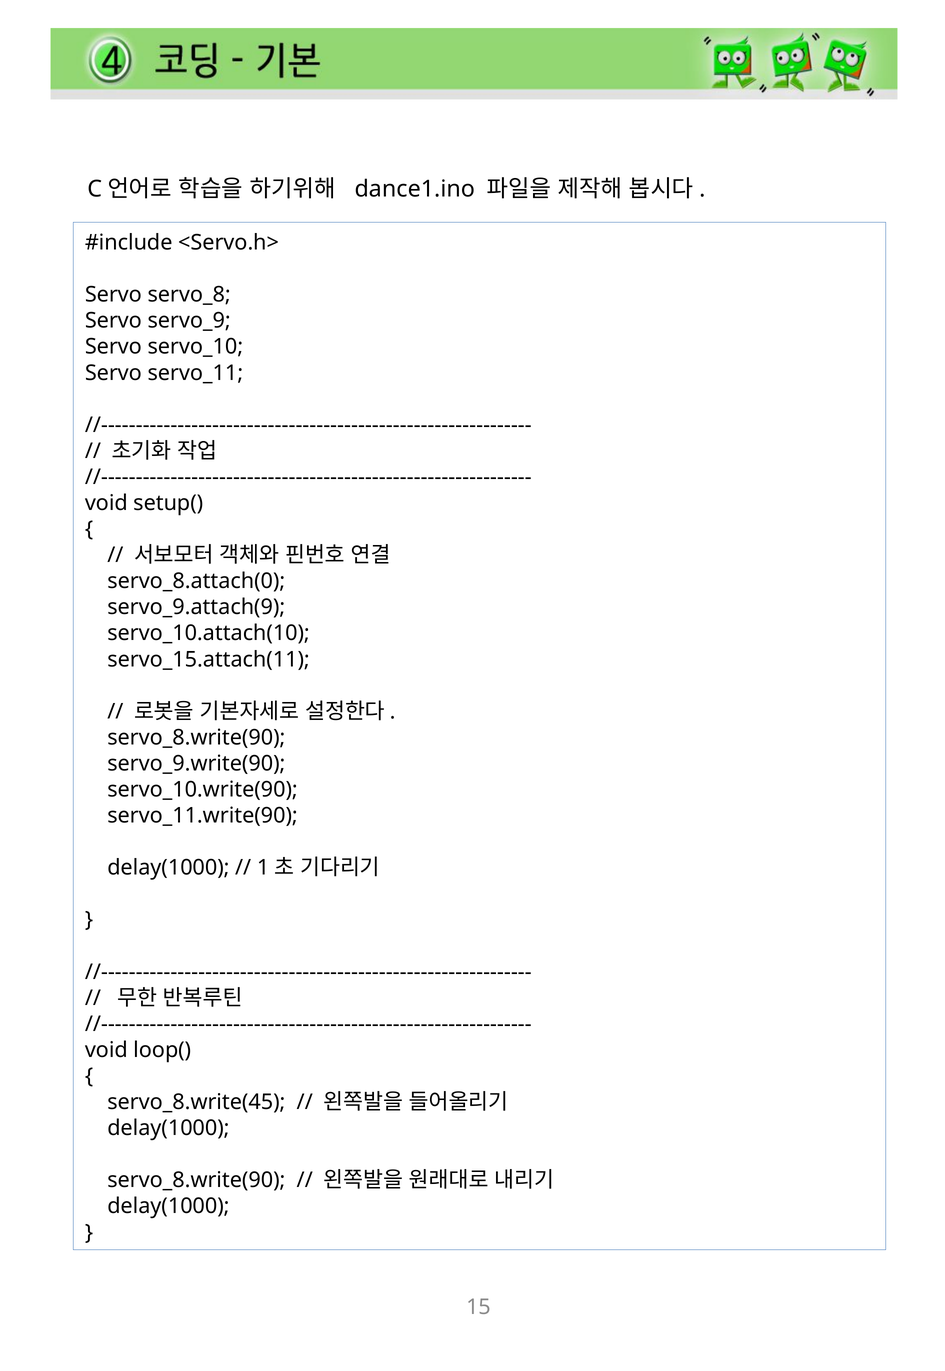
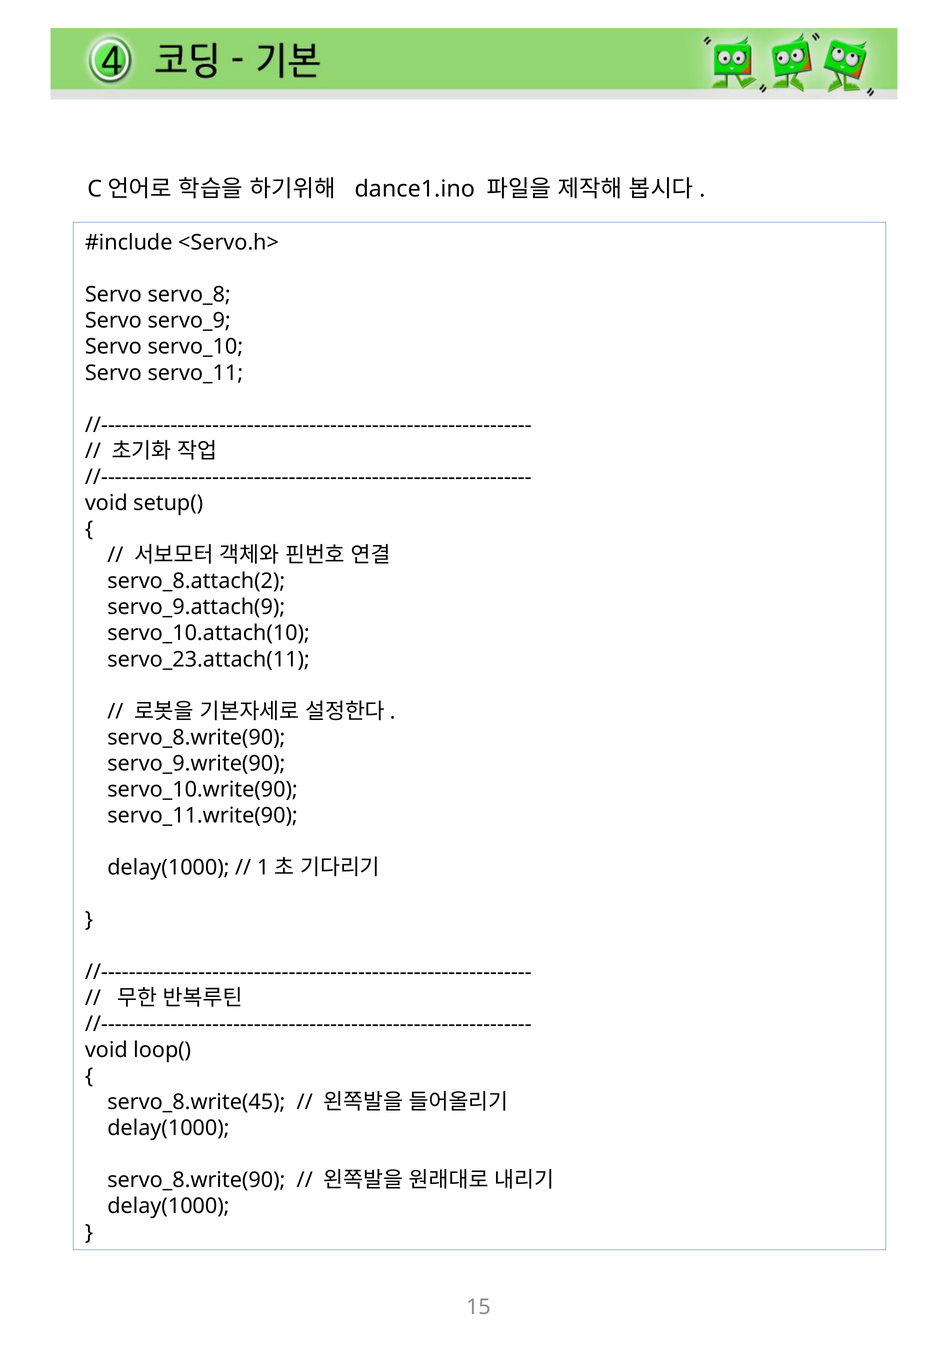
servo_8.attach(0: servo_8.attach(0 -> servo_8.attach(2 (196, 581)
servo_15.attach(11: servo_15.attach(11 -> servo_23.attach(11 (209, 659)
